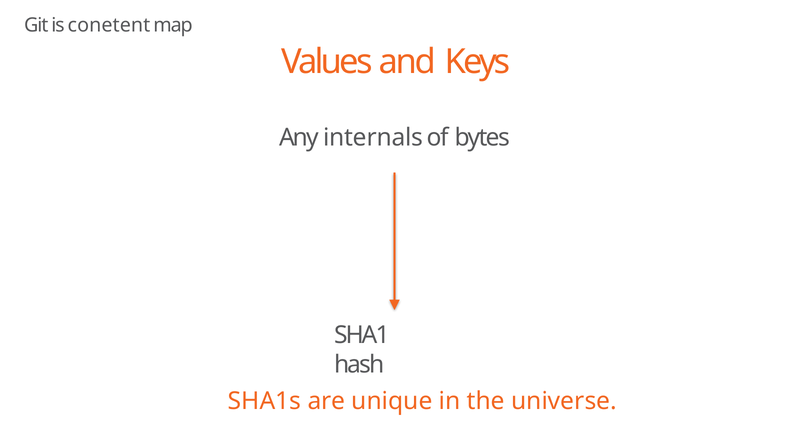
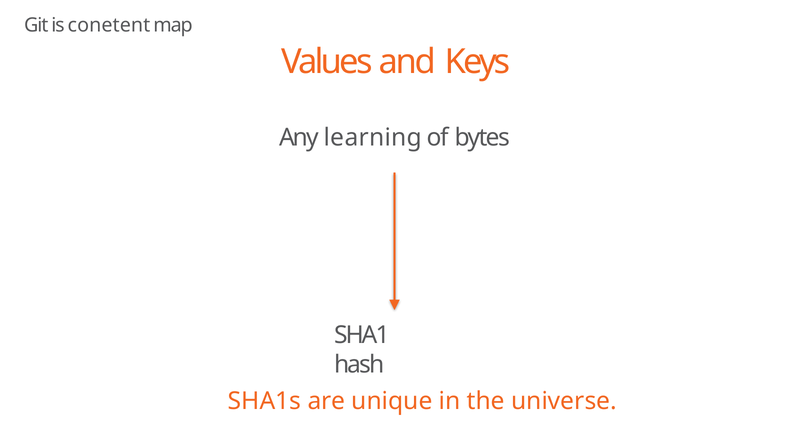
internals: internals -> learning (373, 138)
